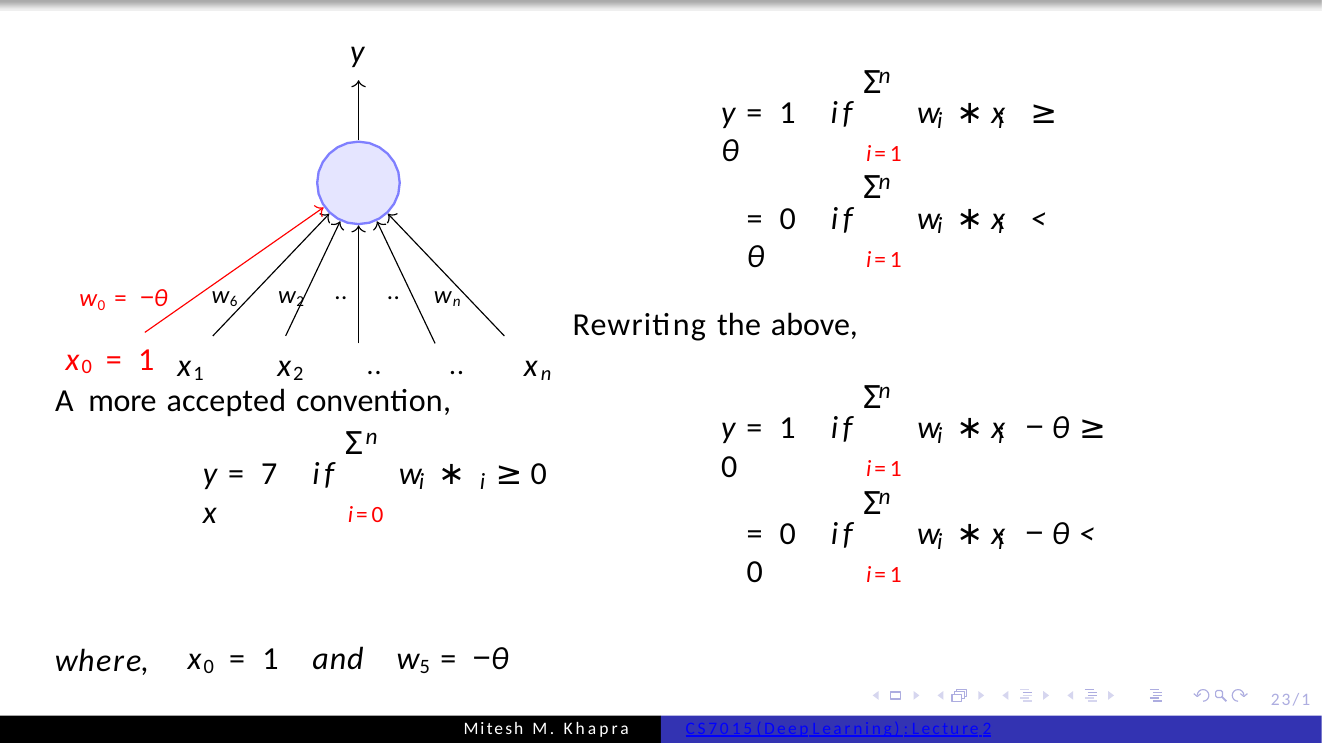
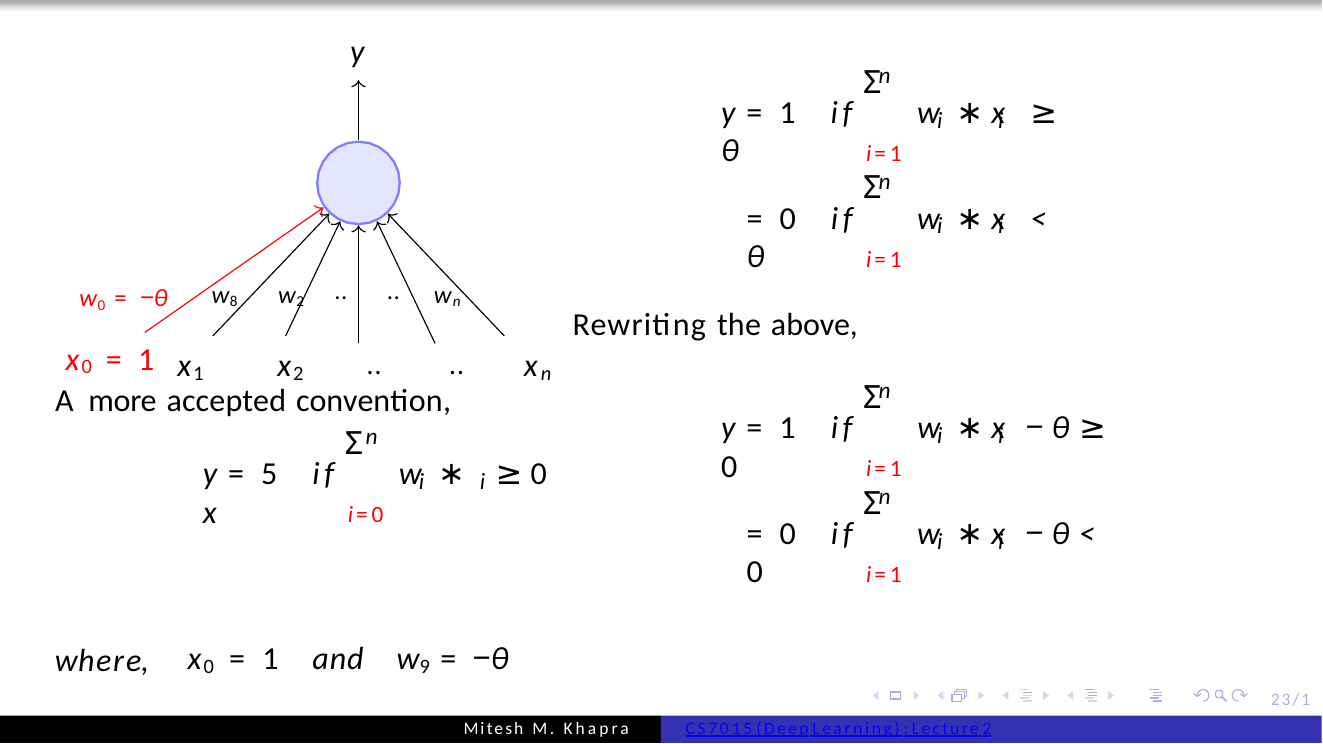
6: 6 -> 8 (234, 302)
7: 7 -> 5 (269, 474)
5: 5 -> 9 (425, 667)
